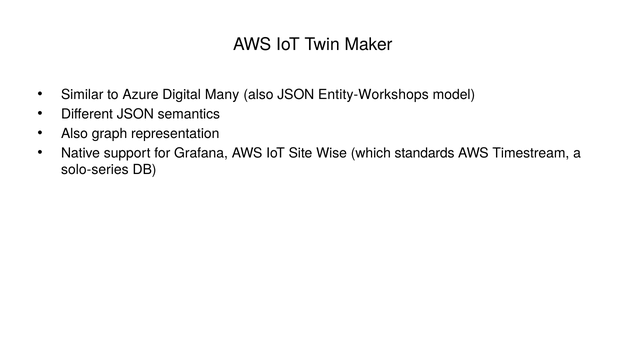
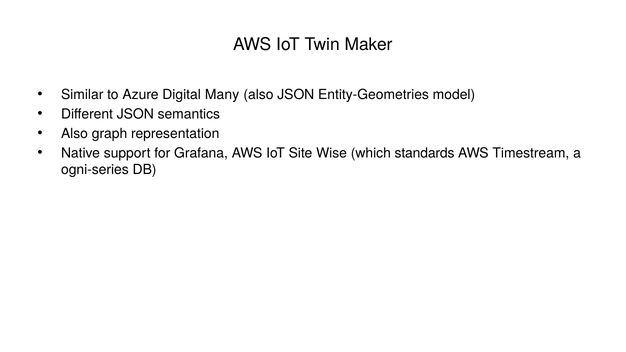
Entity-Workshops: Entity-Workshops -> Entity-Geometries (374, 95)
solo-series: solo-series -> ogni-series (95, 170)
